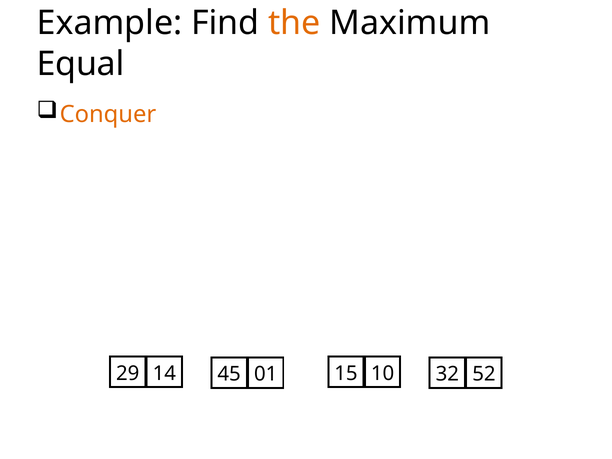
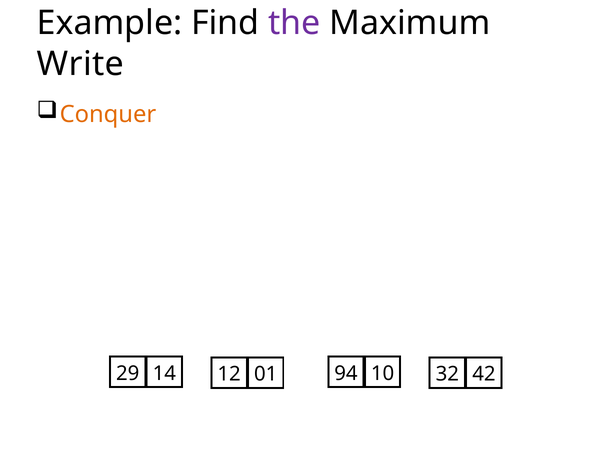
the colour: orange -> purple (294, 23)
Equal: Equal -> Write (80, 64)
45: 45 -> 12 (229, 374)
15: 15 -> 94 (346, 373)
52: 52 -> 42 (484, 374)
